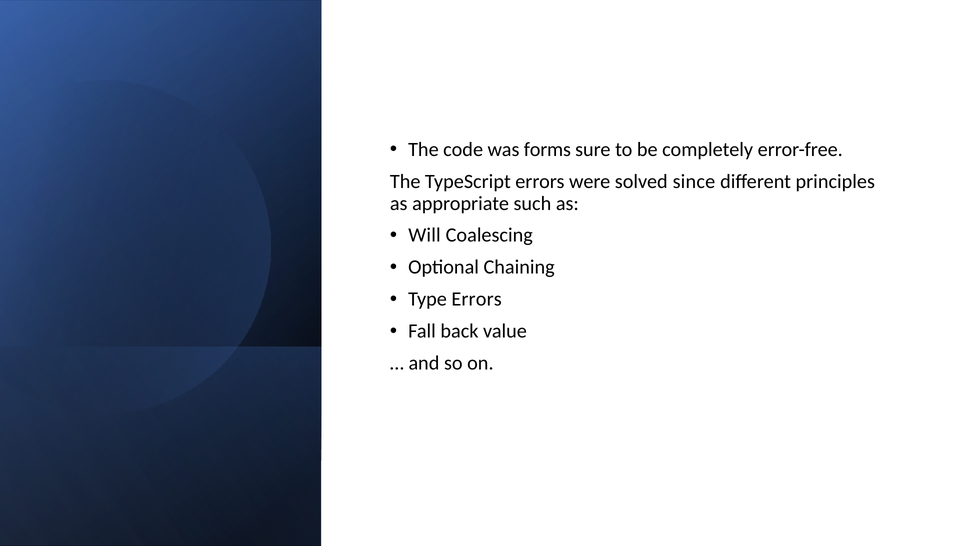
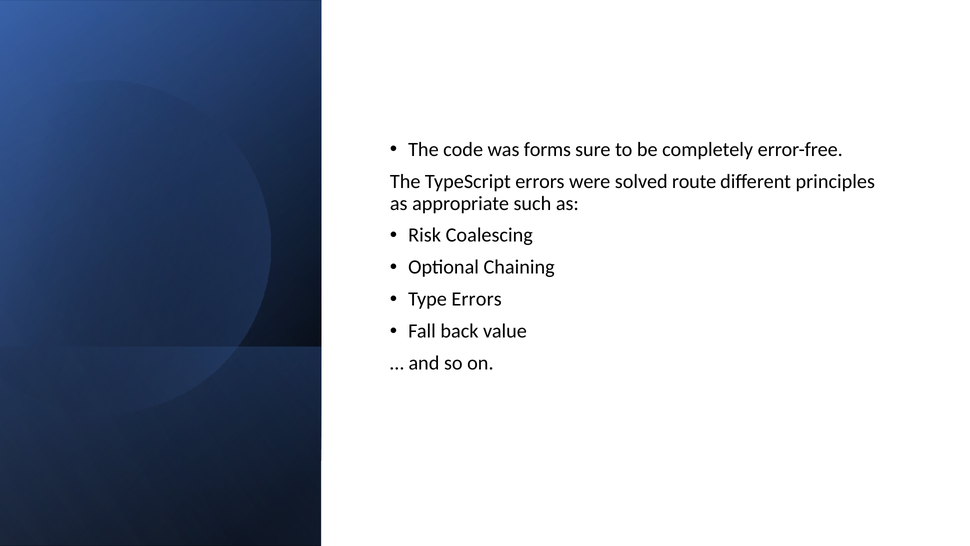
since: since -> route (694, 181)
Will: Will -> Risk (425, 235)
